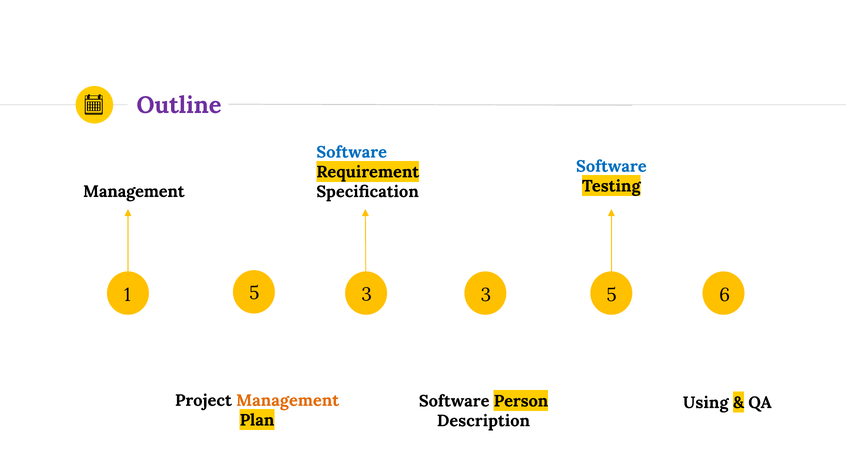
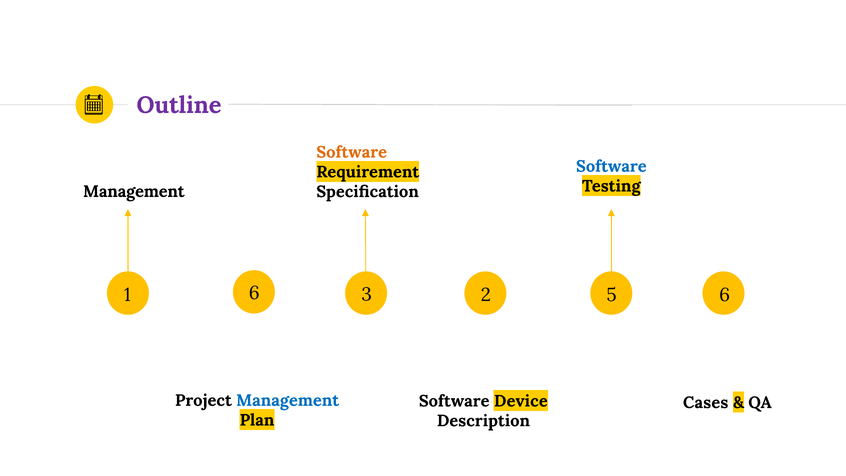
Software colour: blue -> orange (352, 152)
1 5: 5 -> 6 (254, 293)
3 3: 3 -> 2 (486, 295)
Management colour: orange -> blue (288, 400)
Person: Person -> Device (521, 401)
Using: Using -> Cases (706, 403)
